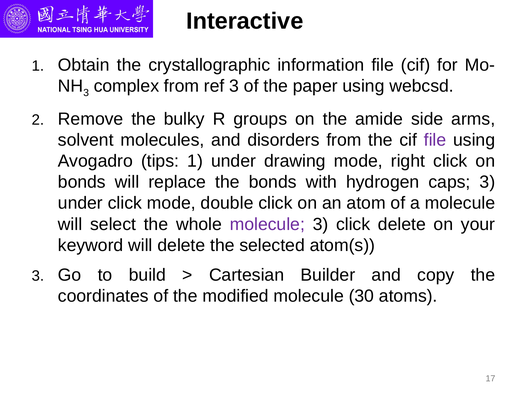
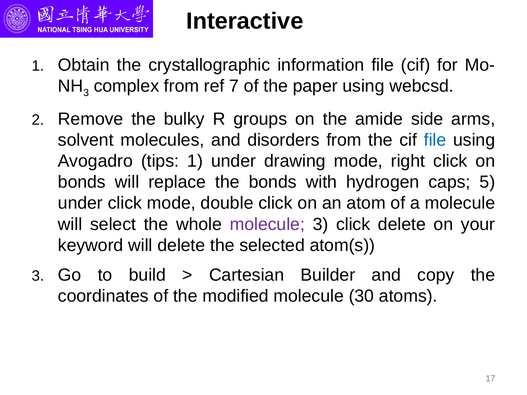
ref 3: 3 -> 7 (234, 86)
file colour: purple -> blue (435, 140)
caps 3: 3 -> 5 (487, 182)
